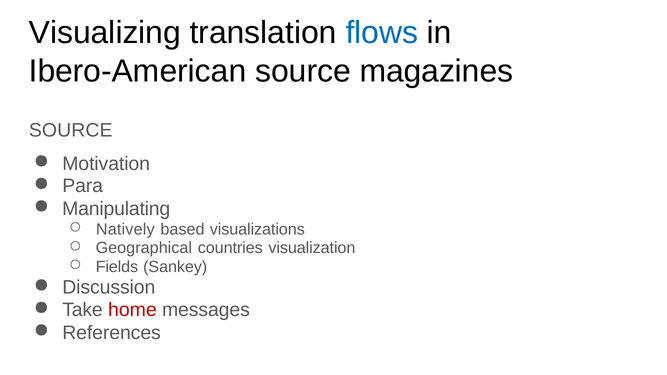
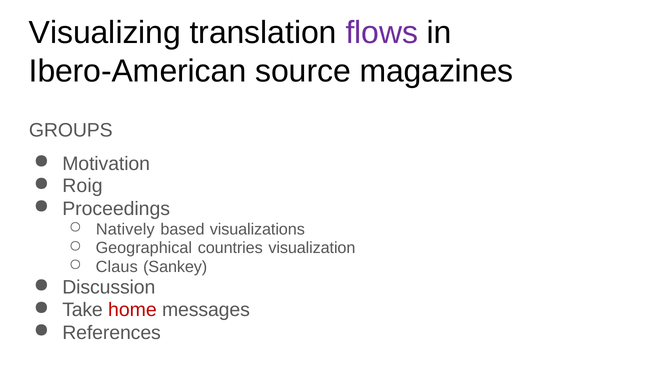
flows colour: blue -> purple (382, 33)
SOURCE: SOURCE -> GROUPS (71, 131)
Para: Para -> Roig (83, 186)
Manipulating: Manipulating -> Proceedings (116, 209)
Fields: Fields -> Claus (117, 267)
